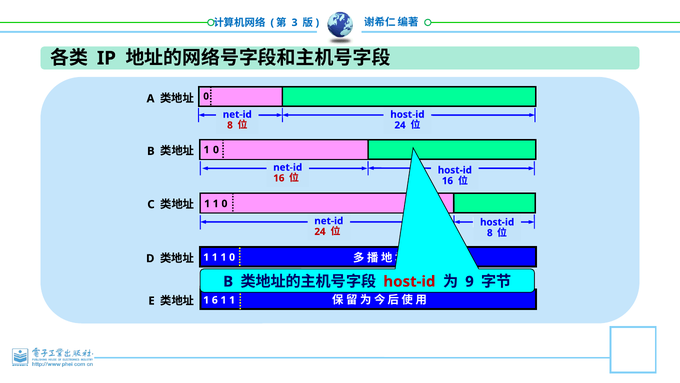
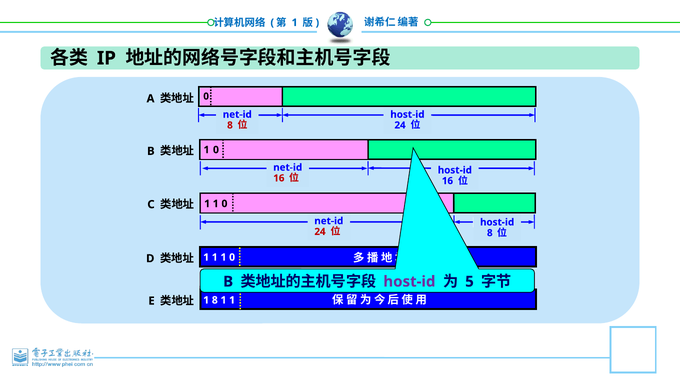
3: 3 -> 1 (295, 23)
host-id colour: red -> purple (409, 281)
9: 9 -> 5 (469, 281)
1 6: 6 -> 8 (215, 300)
